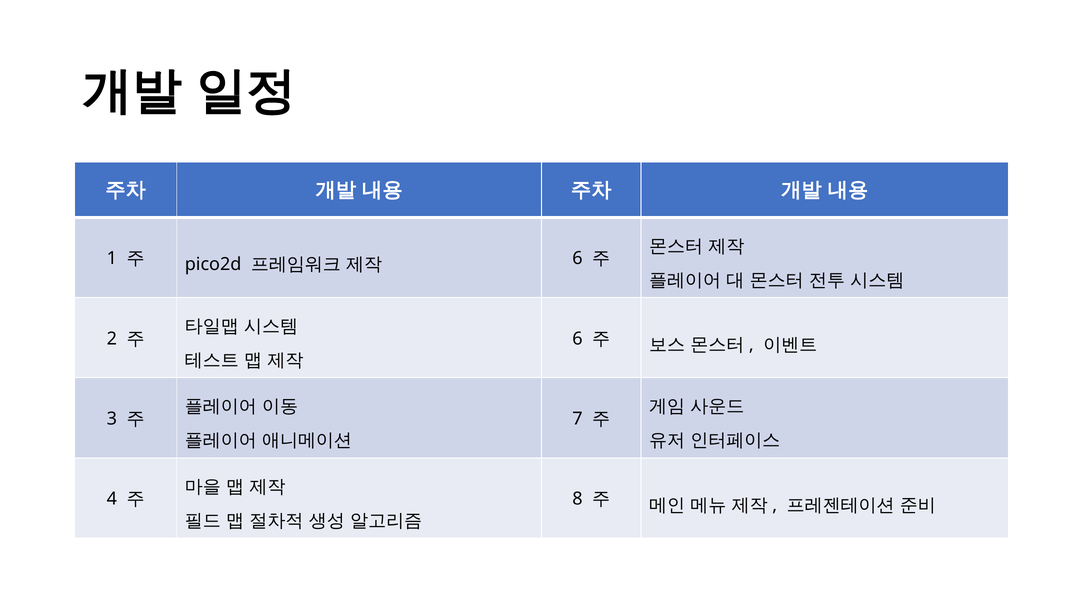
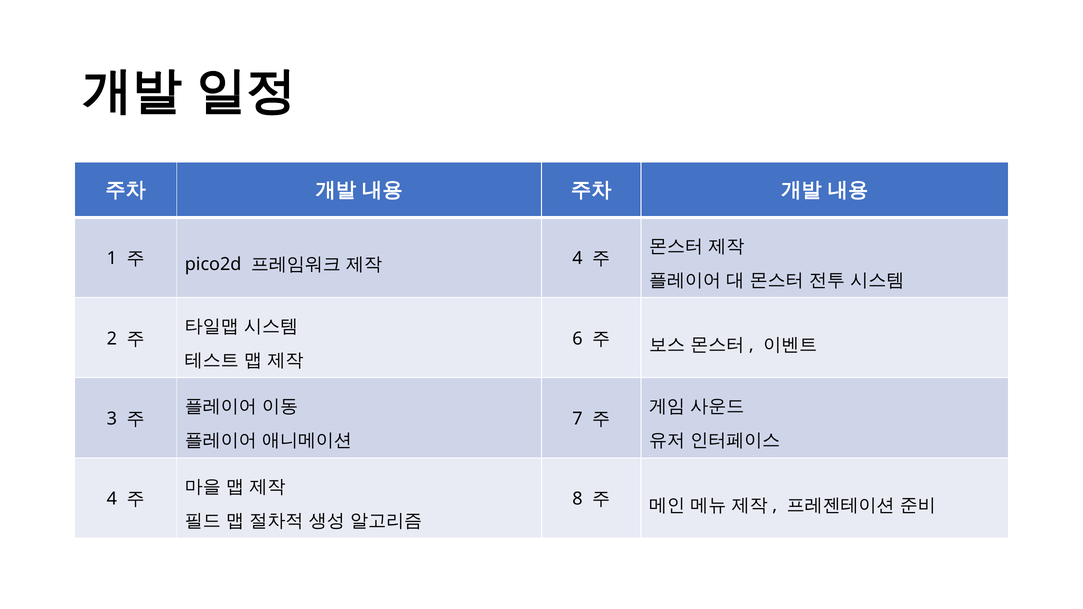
6: 6 -> 4 (577, 259)
